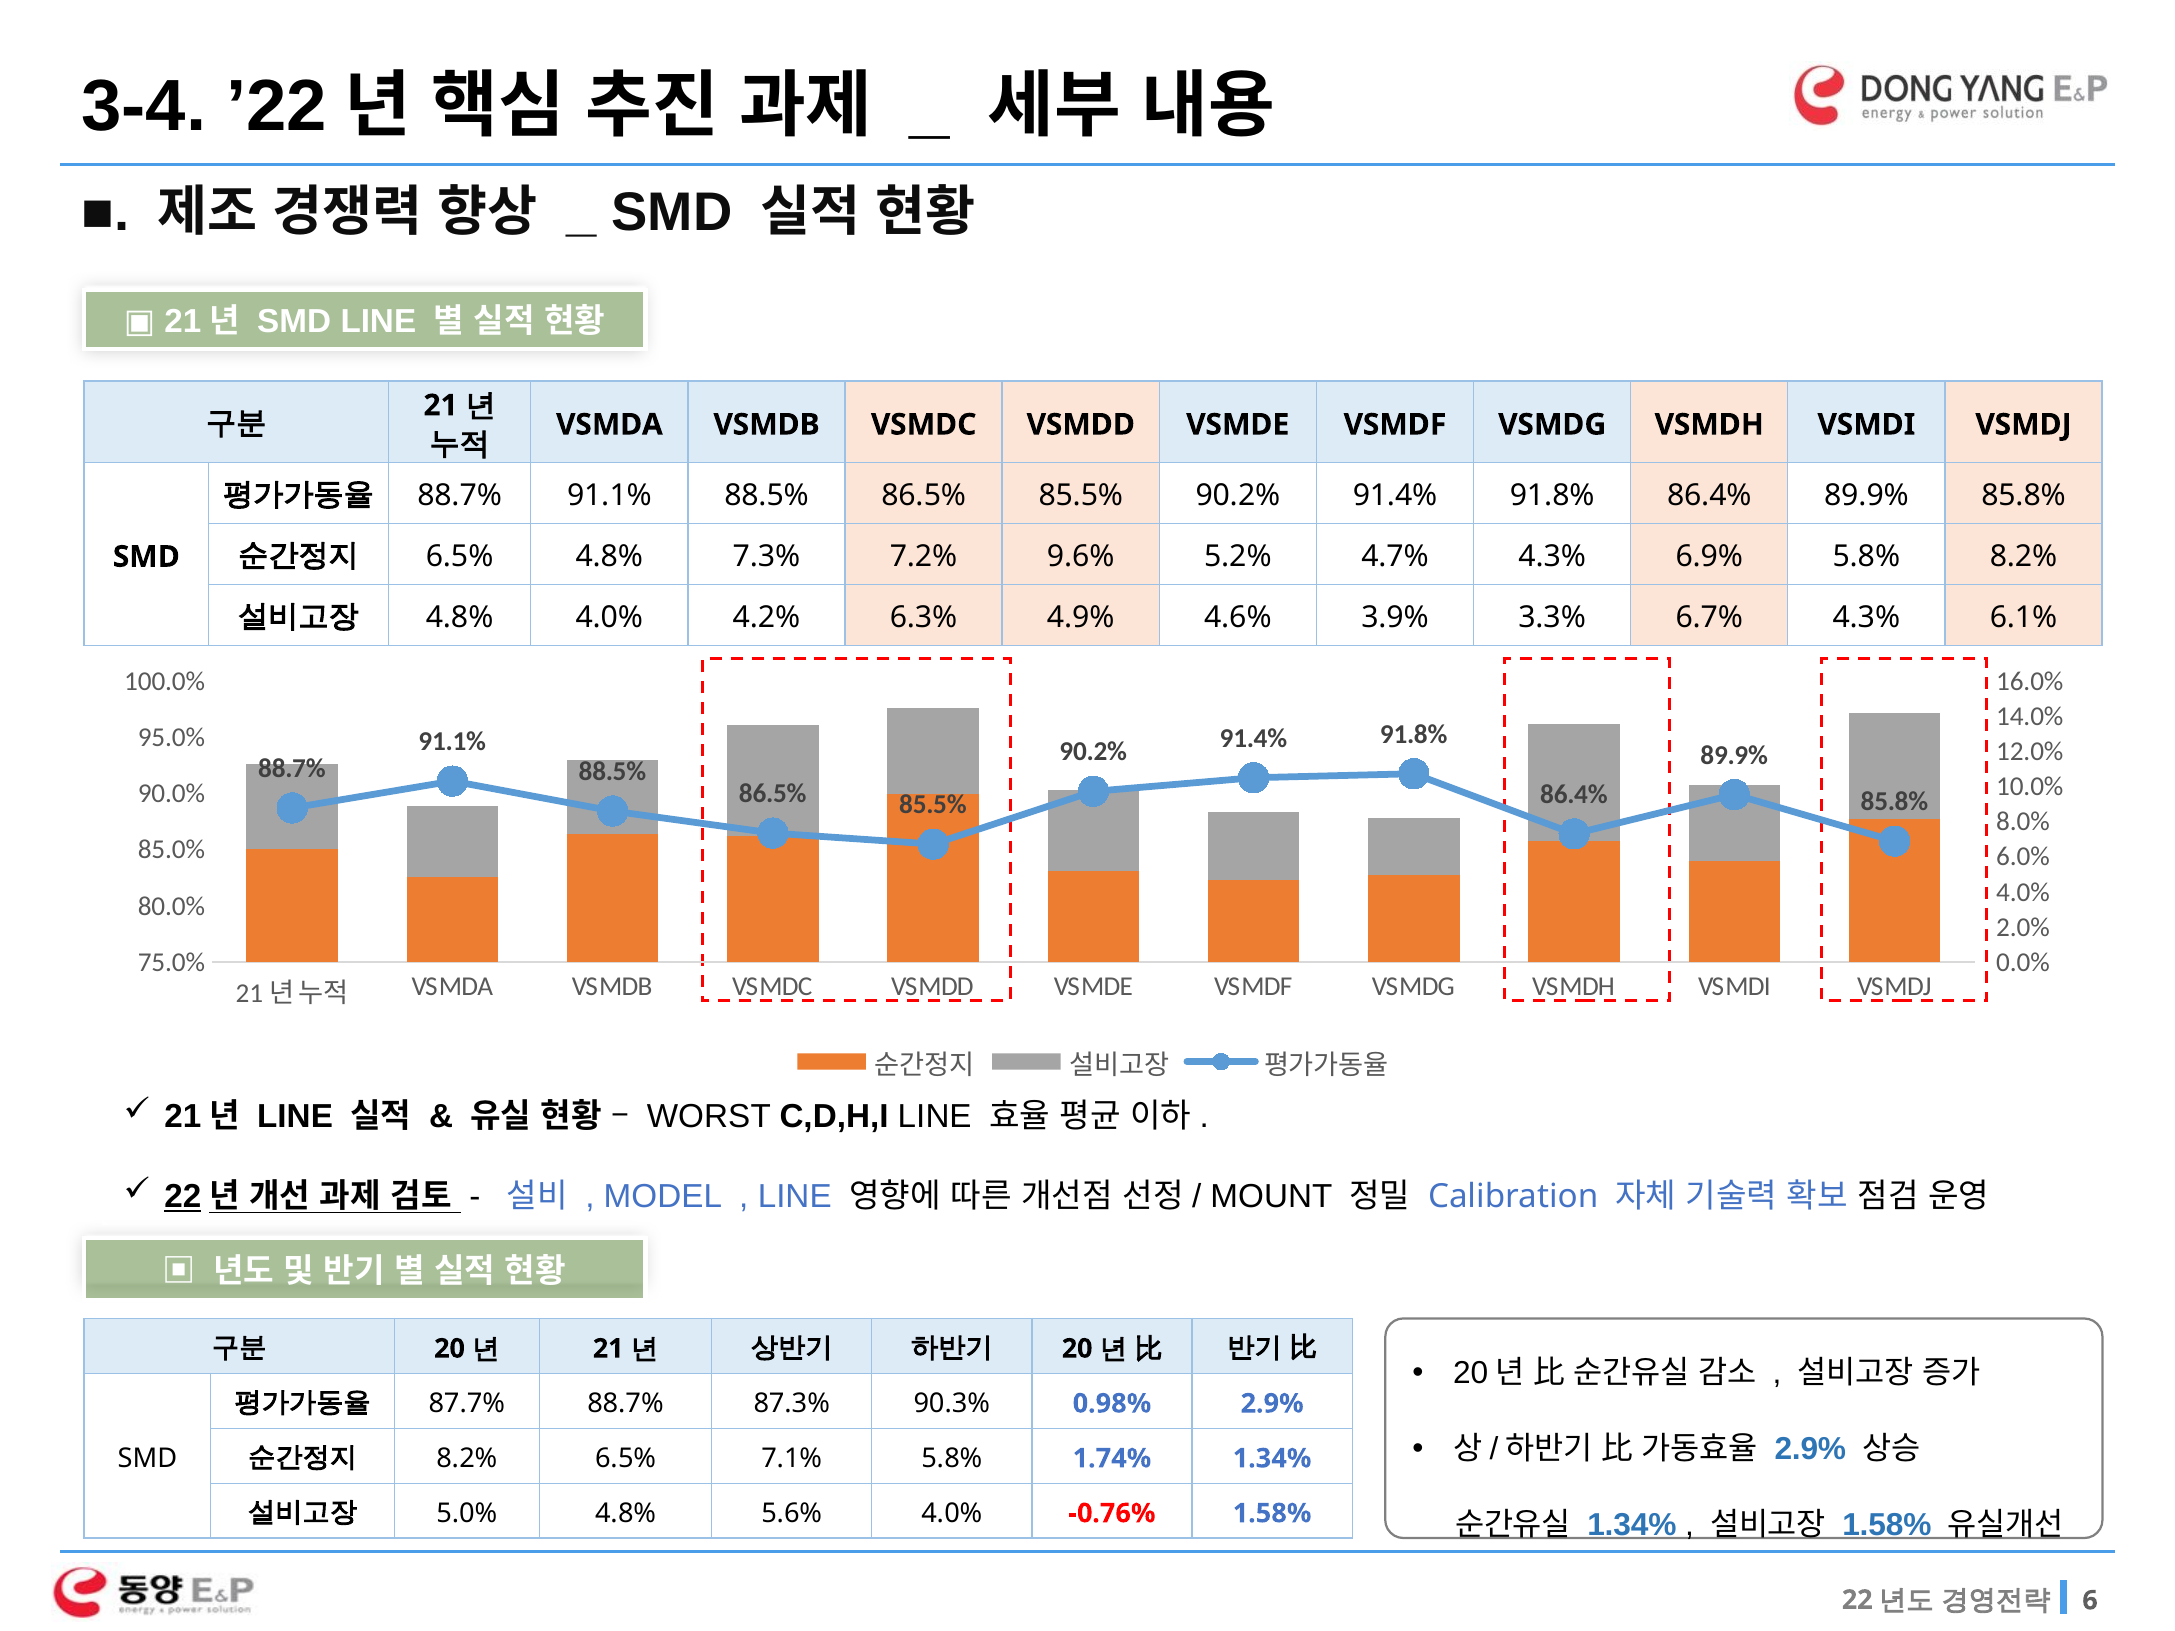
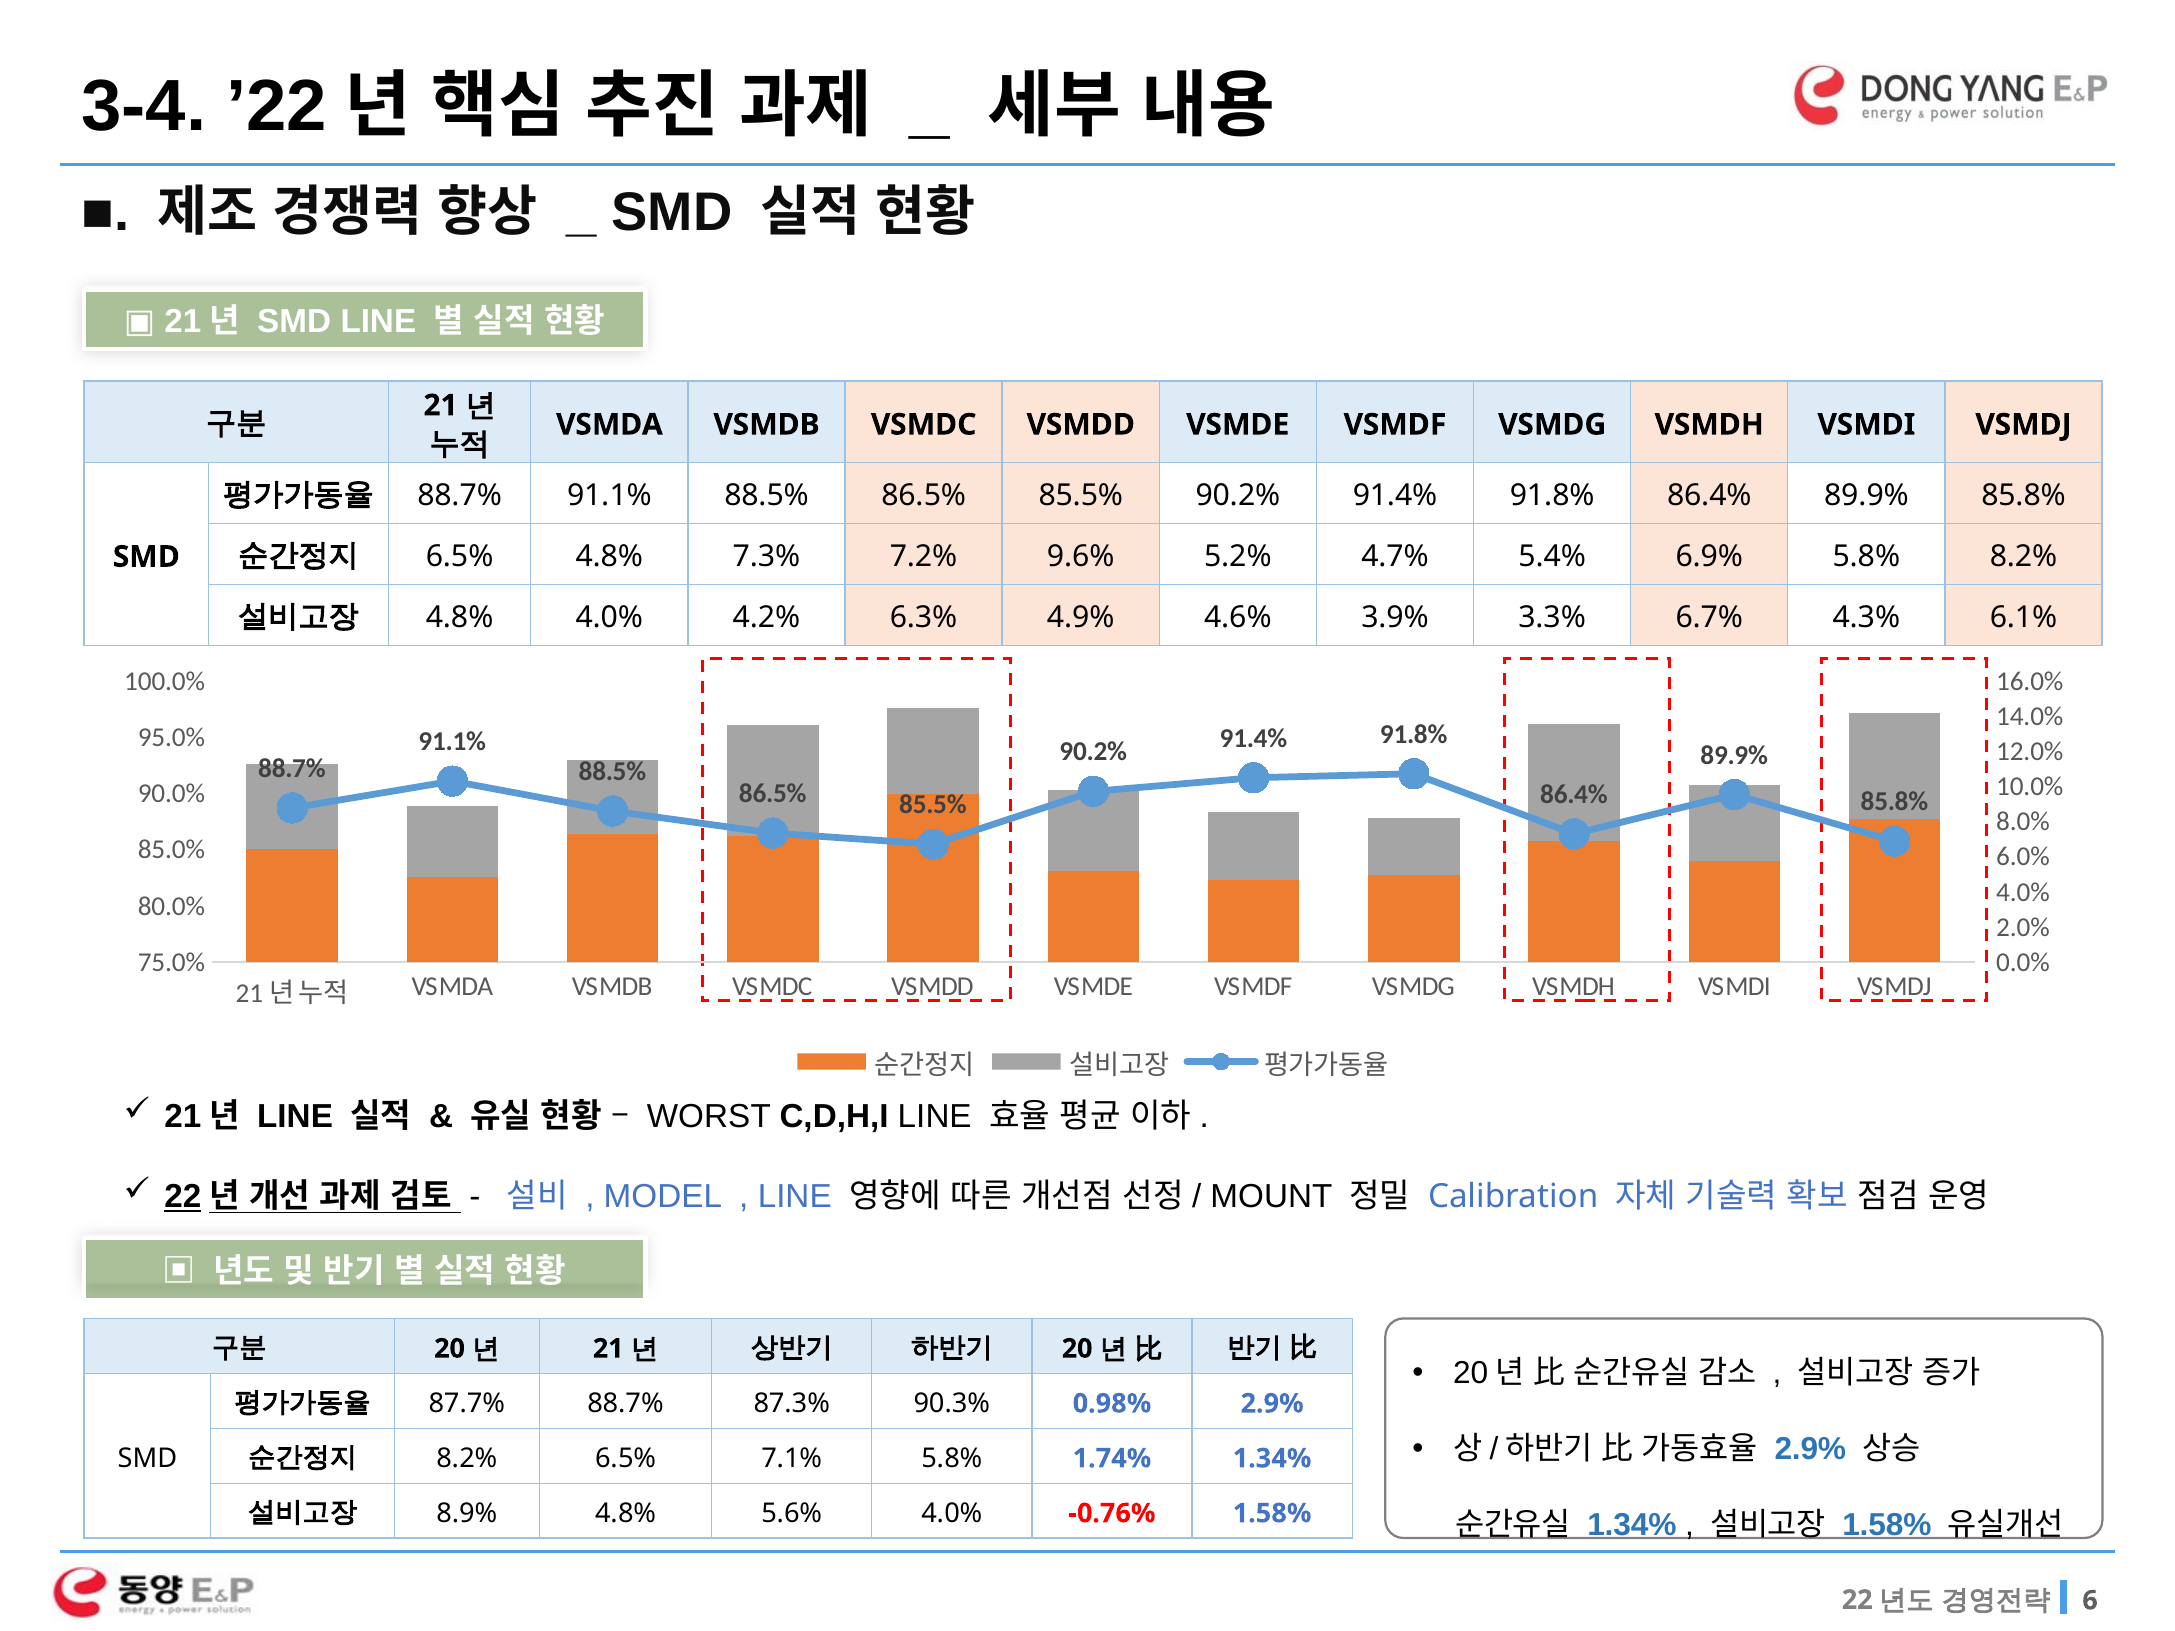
4.7% 4.3%: 4.3% -> 5.4% (1552, 557)
5.0%: 5.0% -> 8.9% (467, 1514)
